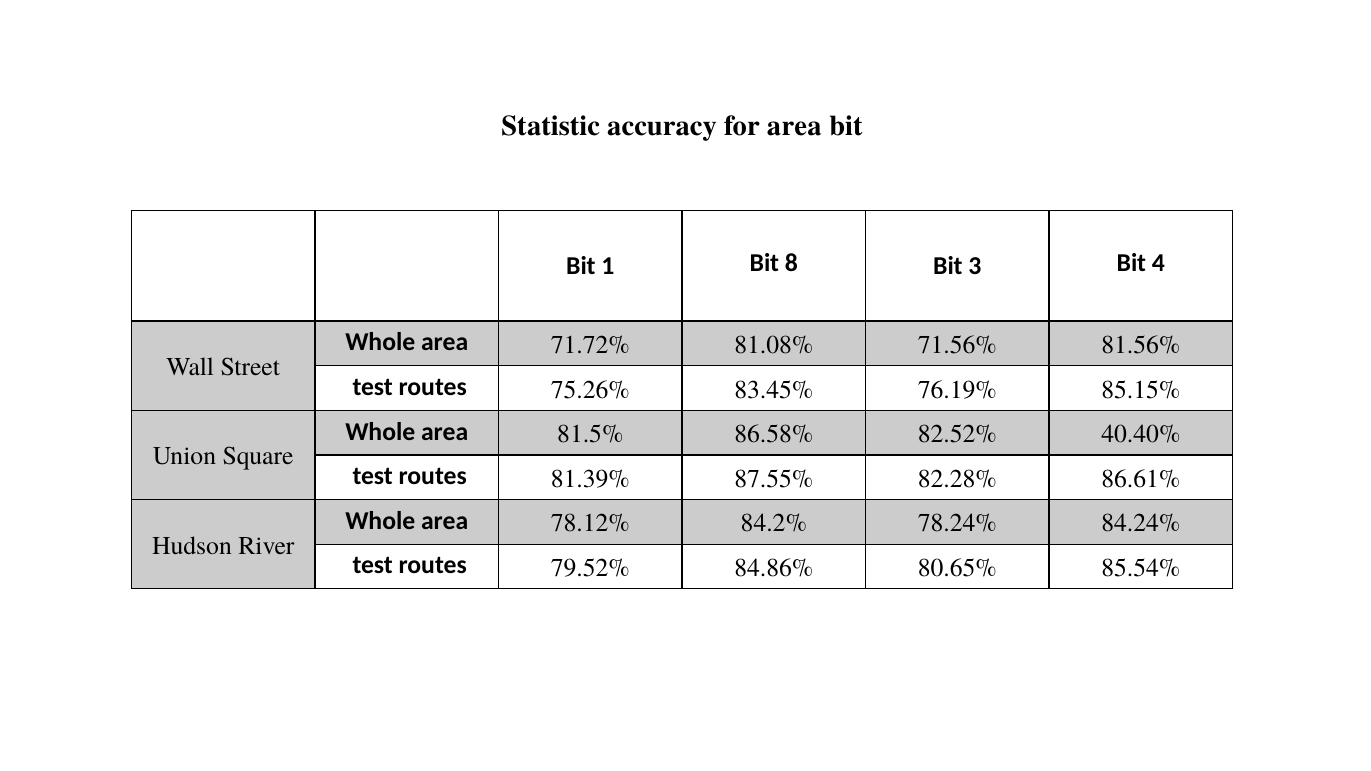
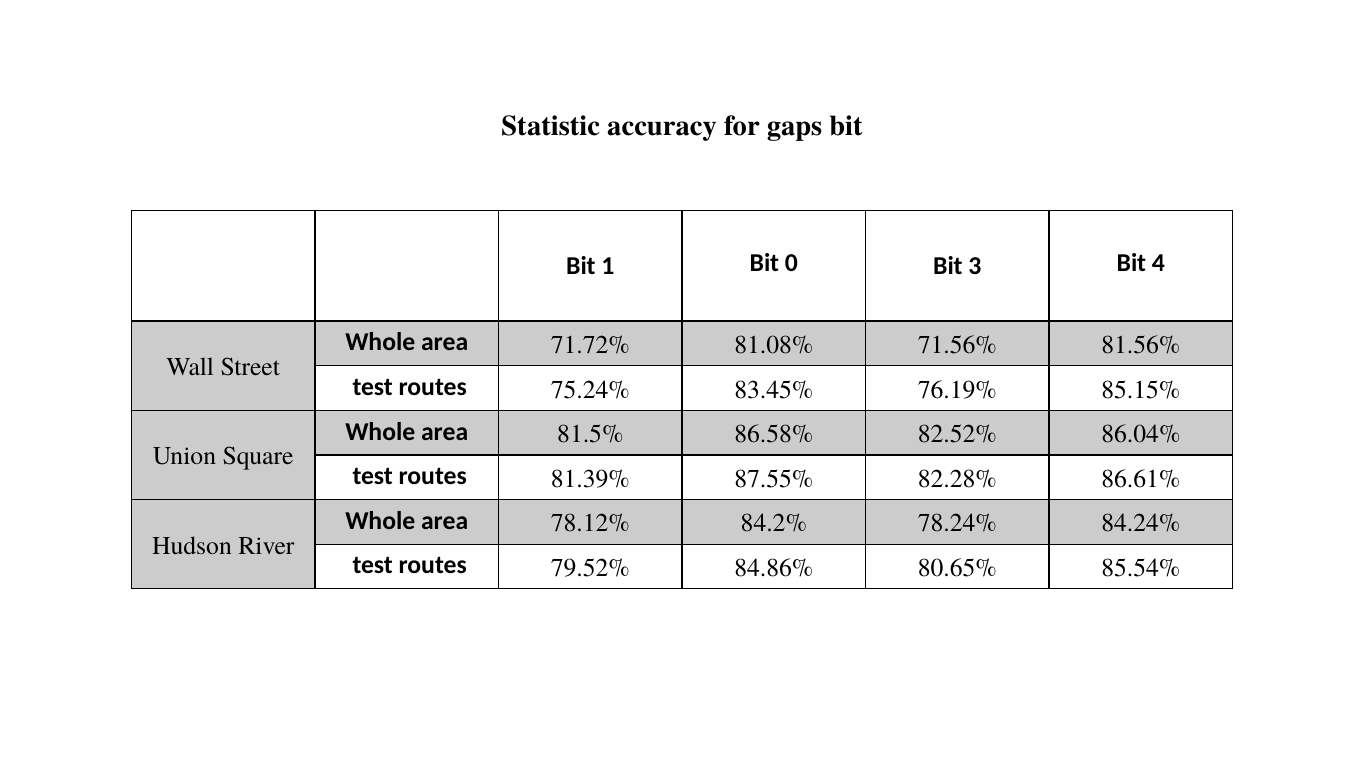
for area: area -> gaps (795, 127)
8: 8 -> 0 (791, 263)
75.26%: 75.26% -> 75.24% (590, 390)
40.40%: 40.40% -> 86.04% (1141, 434)
